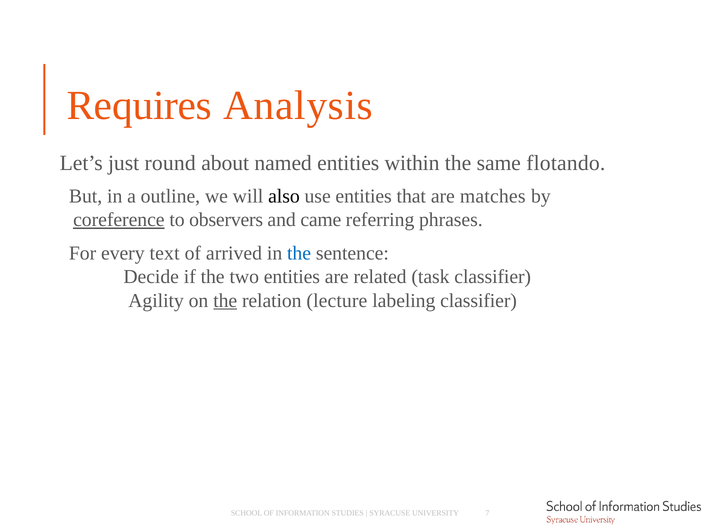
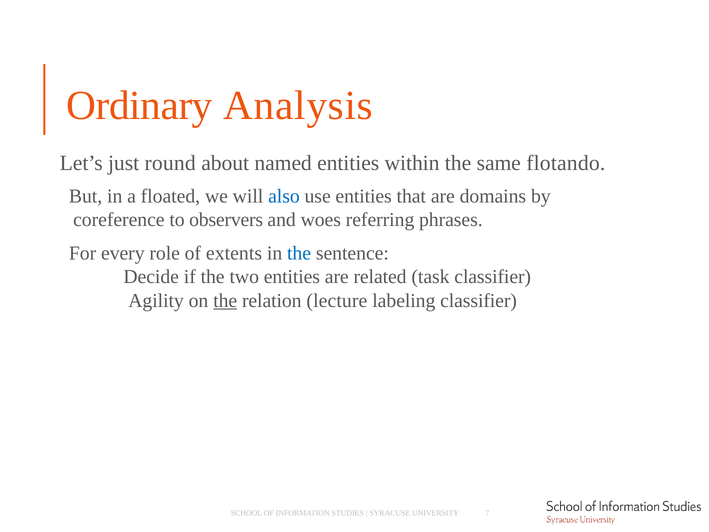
Requires: Requires -> Ordinary (139, 105)
outline: outline -> floated (170, 196)
also colour: black -> blue (284, 196)
matches: matches -> domains (493, 196)
coreference underline: present -> none (119, 220)
came: came -> woes (321, 220)
text: text -> role (165, 253)
arrived: arrived -> extents (234, 253)
